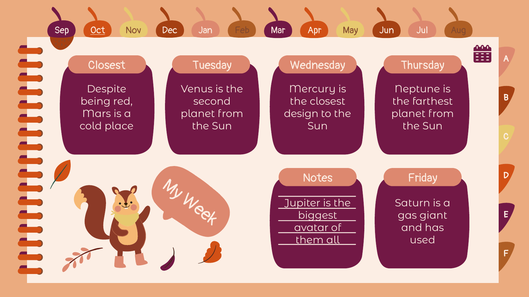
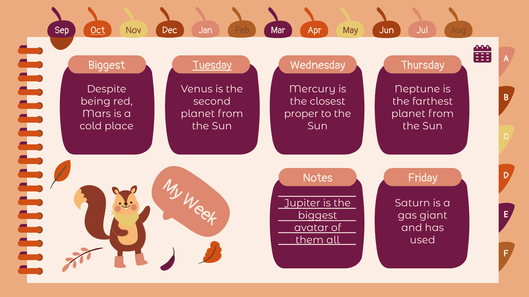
Closest: Closest -> Biggest (107, 65)
Tuesday underline: none -> present (212, 65)
design: design -> proper (301, 114)
